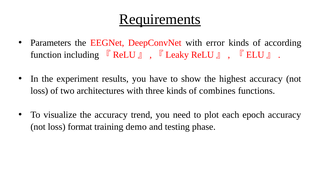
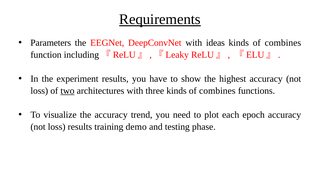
error: error -> ideas (215, 43)
according: according -> combines (283, 43)
two underline: none -> present (67, 91)
loss format: format -> results (80, 127)
